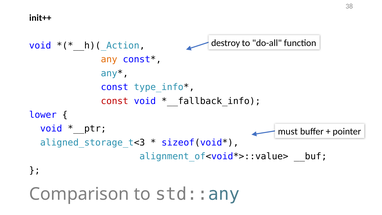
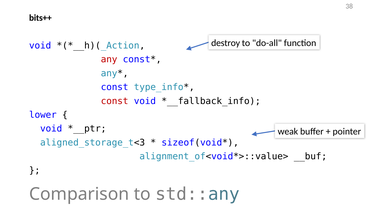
init++: init++ -> bits++ (40, 18)
any colour: orange -> red (109, 59)
must: must -> weak (288, 132)
